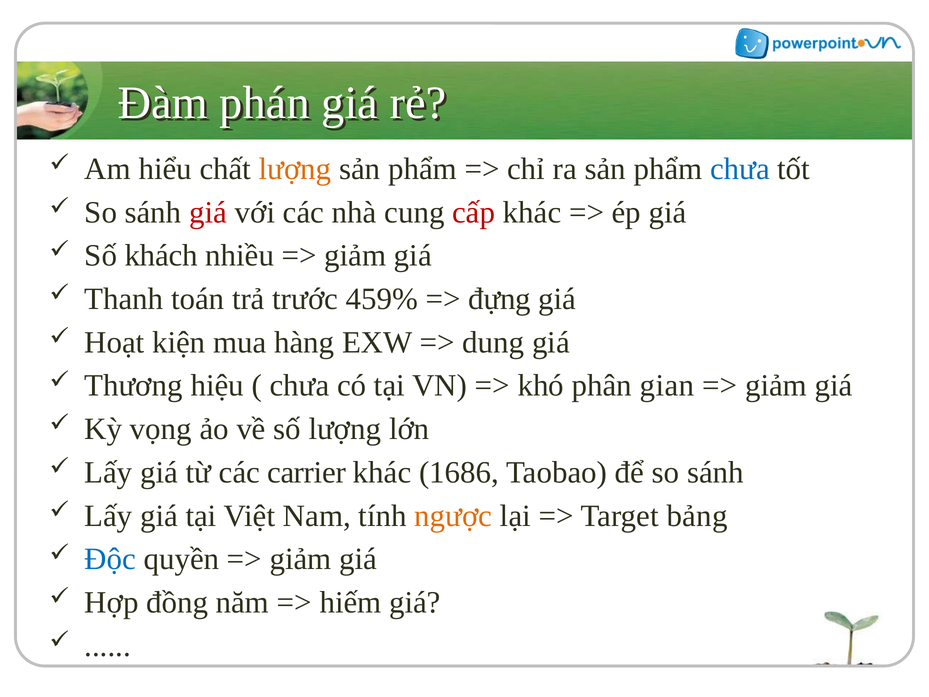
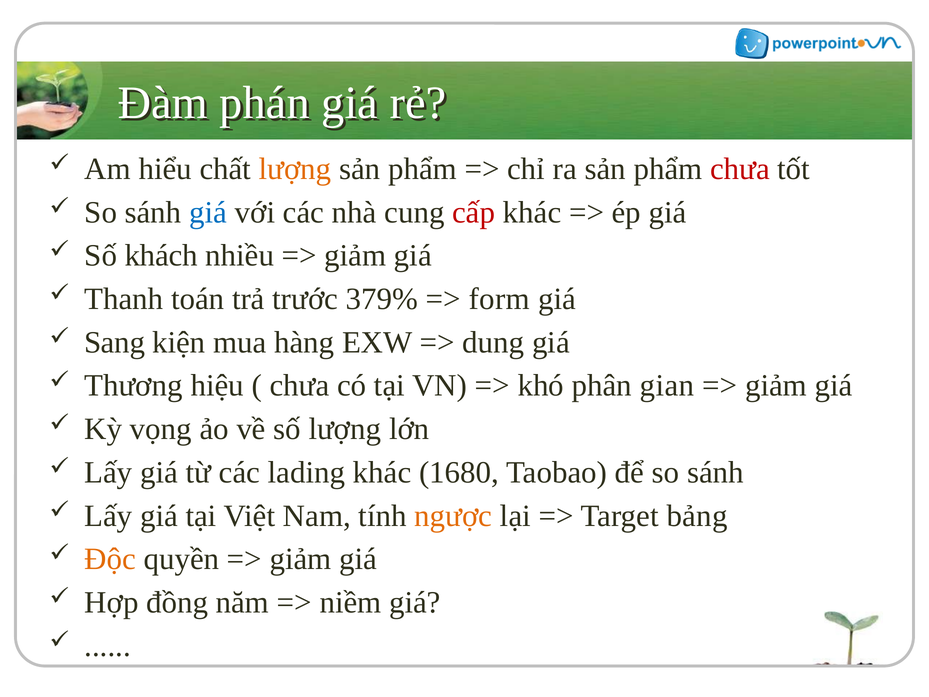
chưa colour: blue -> red (740, 169)
giá colour: red -> blue (208, 212)
459%: 459% -> 379% (382, 299)
đựng: đựng -> form (499, 299)
Hoạt: Hoạt -> Sang (115, 342)
carrier: carrier -> lading (306, 472)
1686: 1686 -> 1680 (459, 472)
Độc colour: blue -> orange (110, 559)
hiếm: hiếm -> niềm (350, 602)
